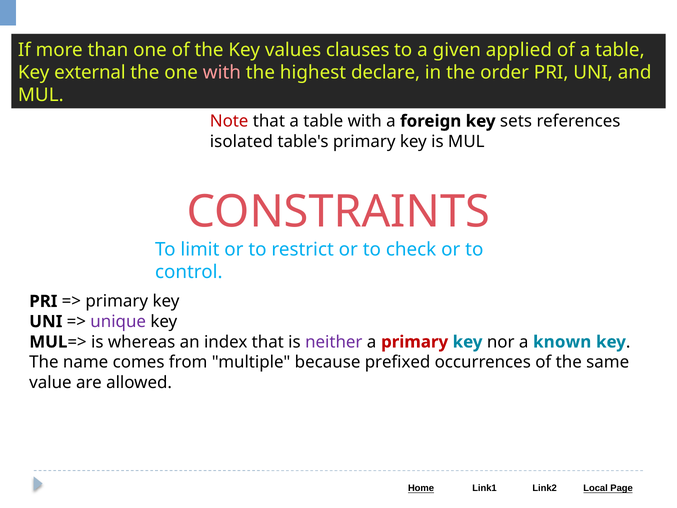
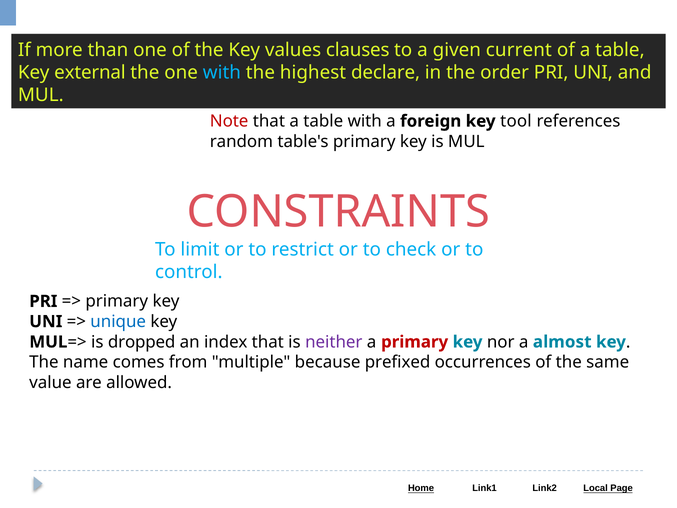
applied: applied -> current (519, 50)
with colour: pink -> light blue (222, 72)
sets: sets -> tool (516, 121)
isolated: isolated -> random (241, 141)
unique colour: purple -> blue (118, 321)
whereas: whereas -> dropped (142, 342)
known: known -> almost (562, 342)
